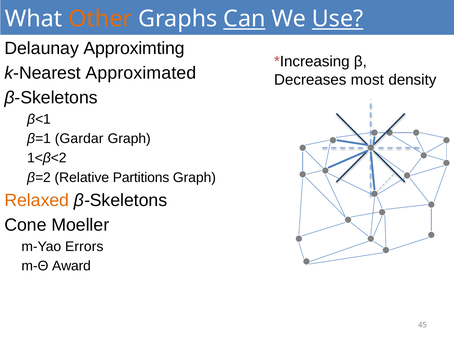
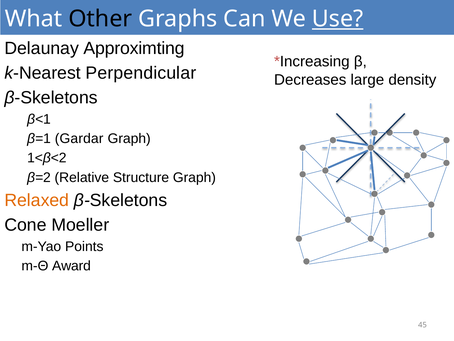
Other colour: orange -> black (100, 19)
Can underline: present -> none (244, 19)
Approximated: Approximated -> Perpendicular (141, 73)
most: most -> large (367, 80)
Partitions: Partitions -> Structure (141, 177)
Errors: Errors -> Points (84, 246)
